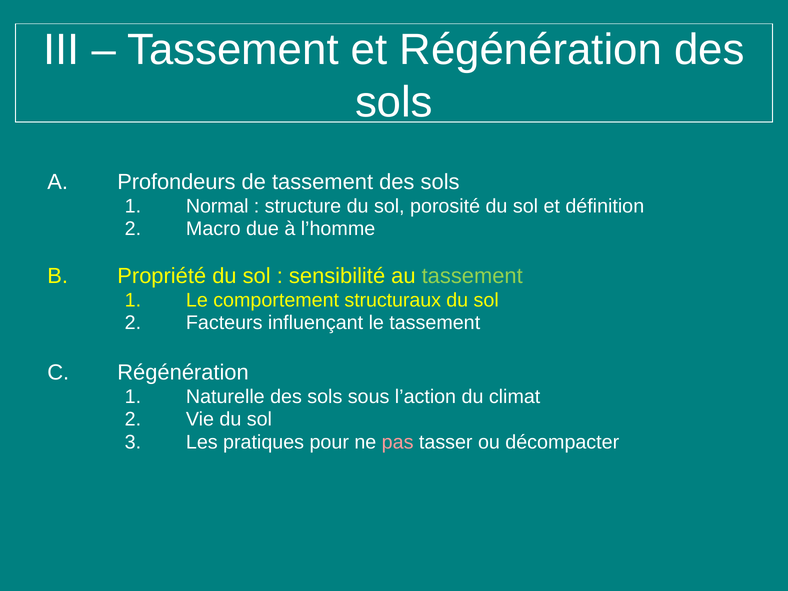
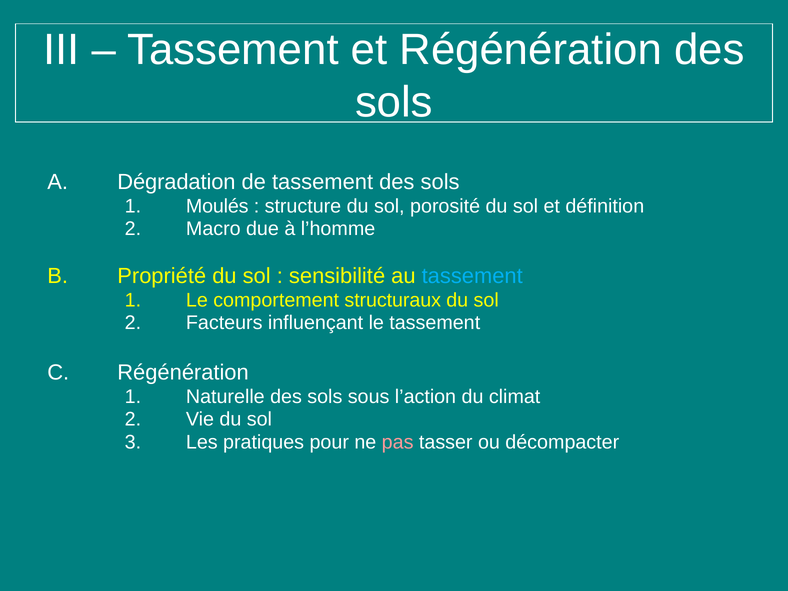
Profondeurs: Profondeurs -> Dégradation (176, 182)
Normal: Normal -> Moulés (217, 206)
tassement colour: light green -> light blue (472, 276)
